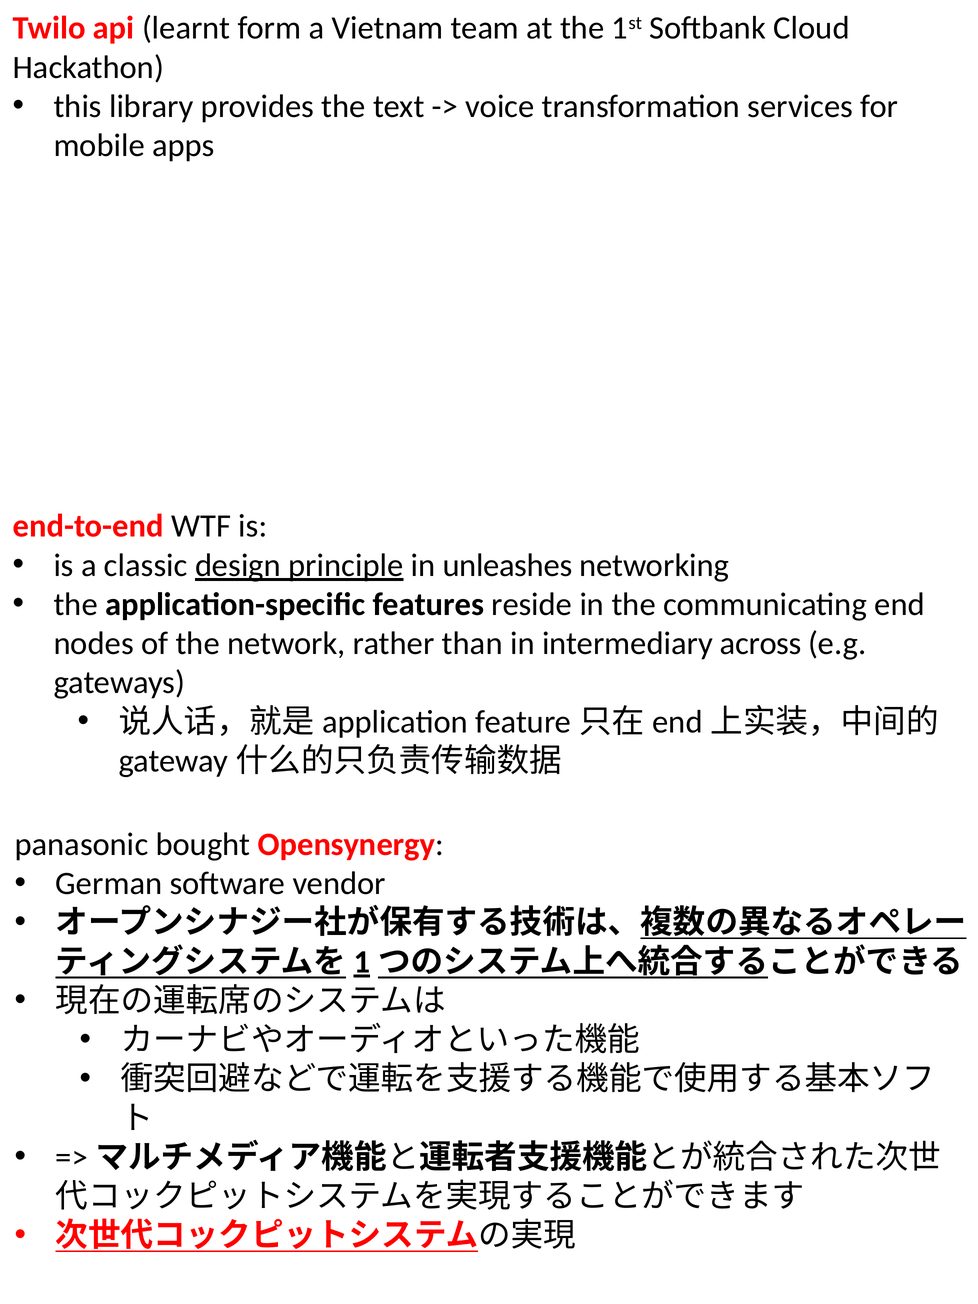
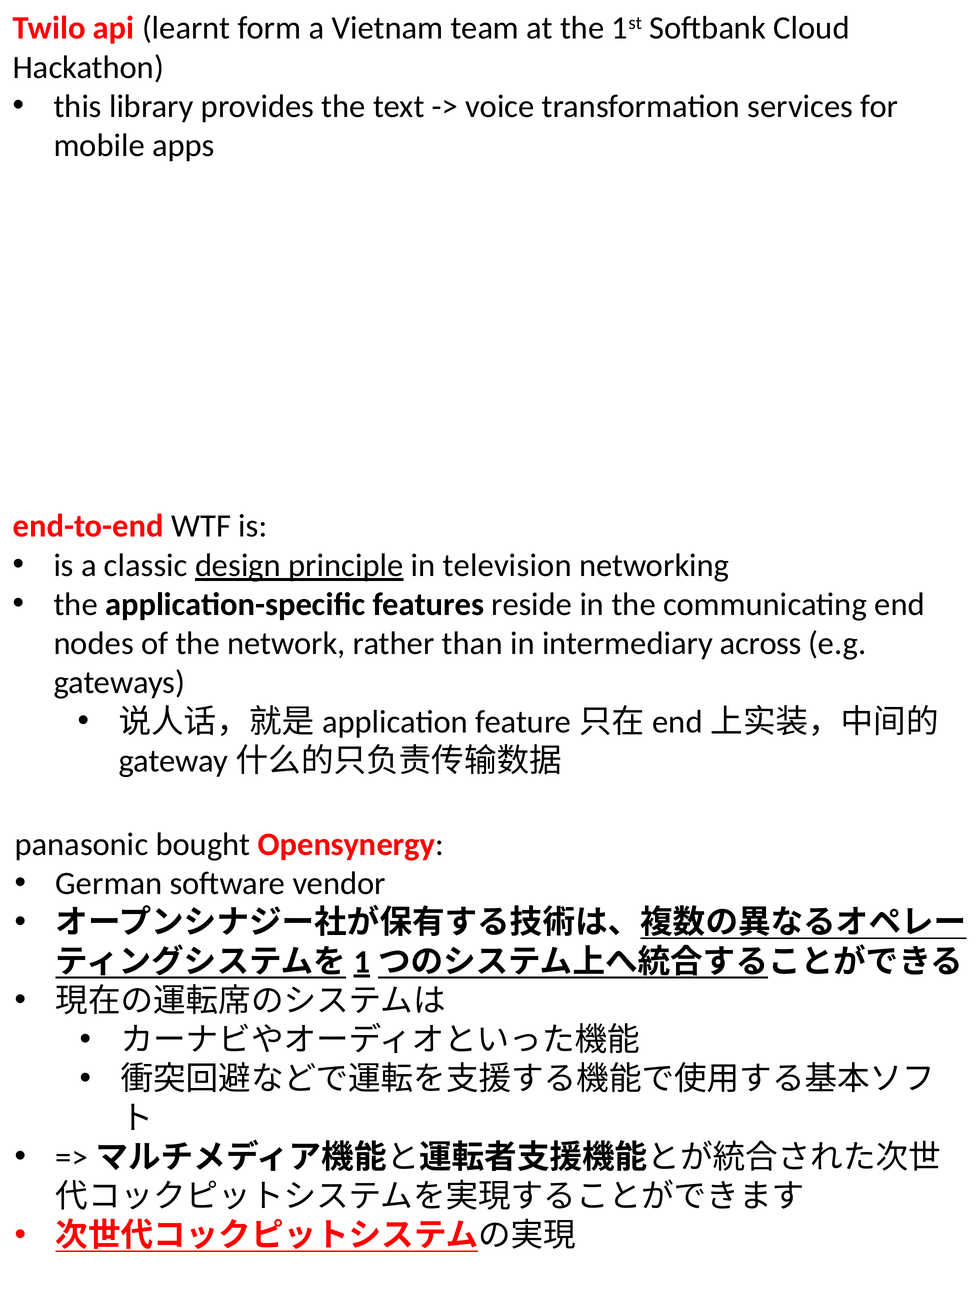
unleashes: unleashes -> television (507, 565)
